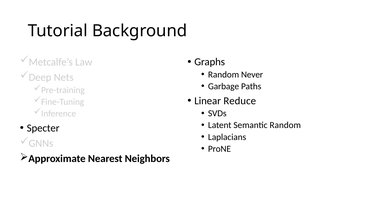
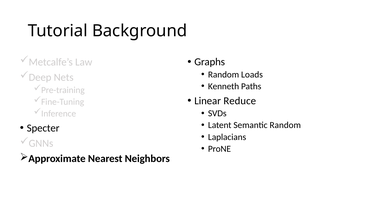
Never: Never -> Loads (252, 74)
Garbage: Garbage -> Kenneth (224, 86)
